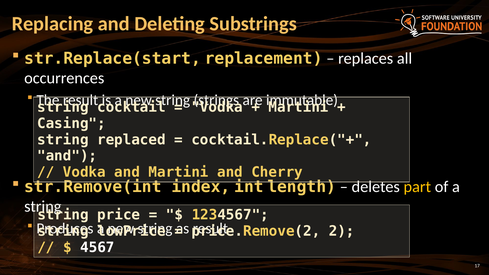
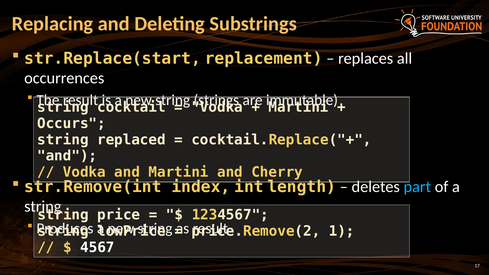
Casing: Casing -> Occurs (71, 123)
part colour: yellow -> light blue (417, 187)
2: 2 -> 1 (342, 231)
